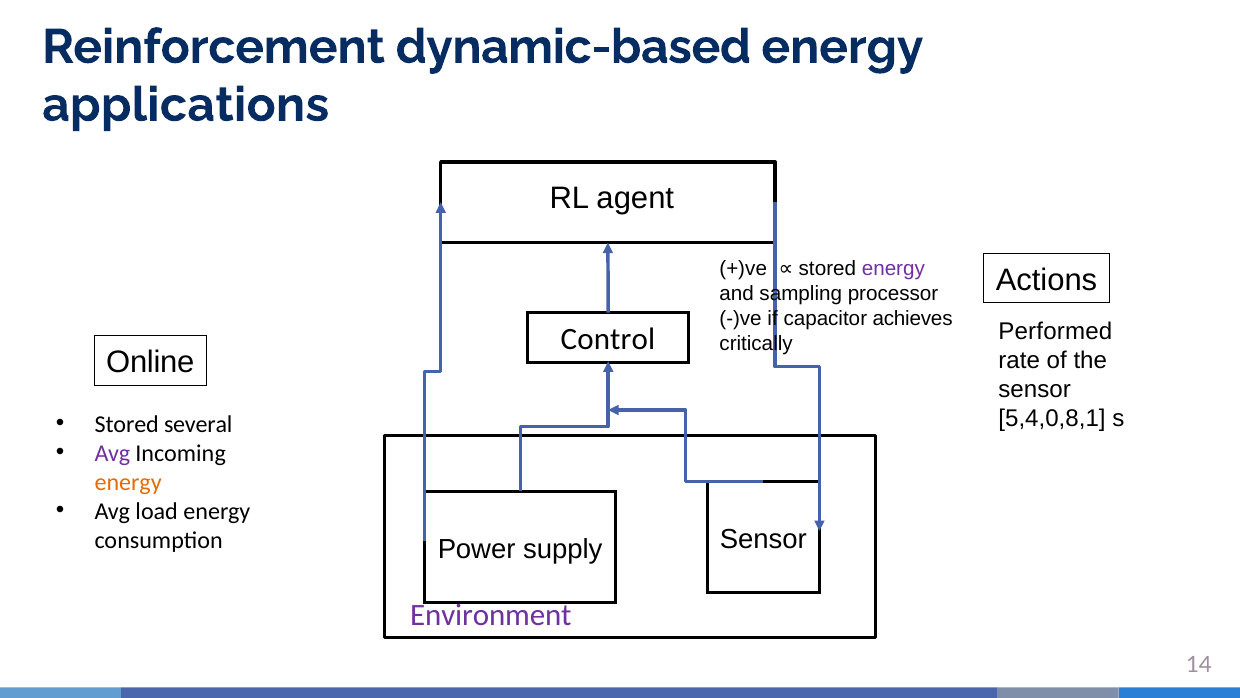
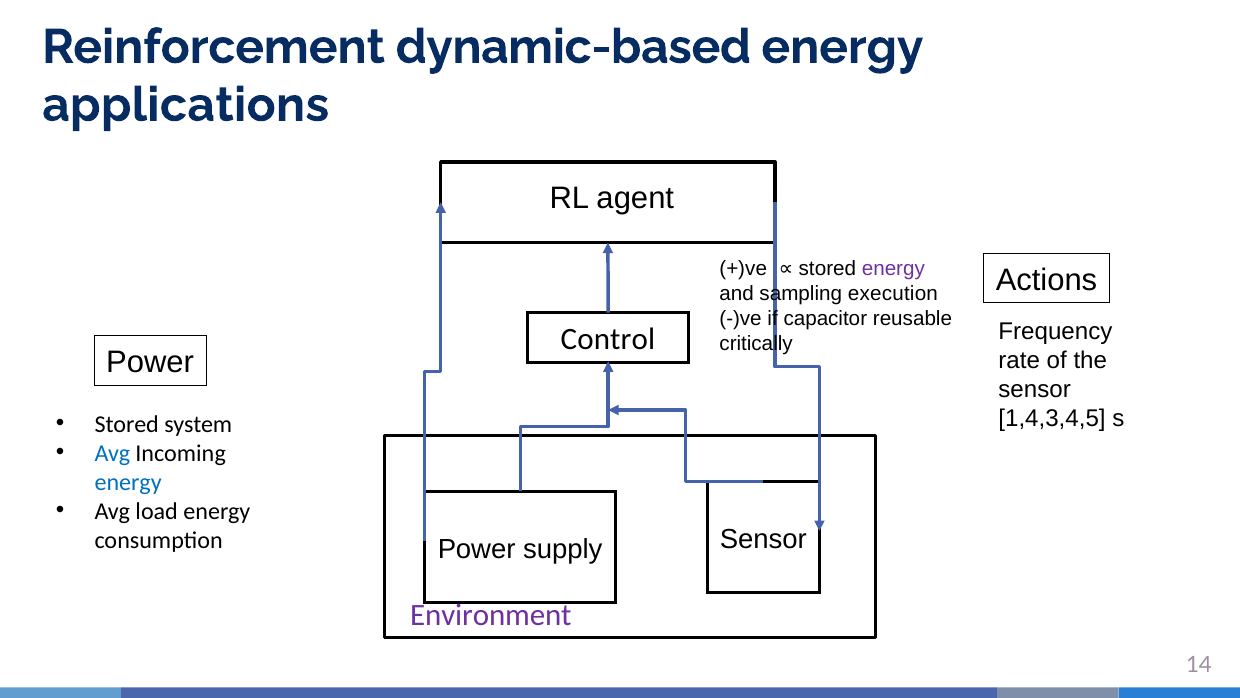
processor: processor -> execution (893, 294)
achieves: achieves -> reusable (912, 319)
Performed: Performed -> Frequency (1055, 332)
Online: Online -> Power (150, 362)
5,4,0,8,1: 5,4,0,8,1 -> 1,4,3,4,5 (1052, 419)
several: several -> system (198, 424)
Avg colour: purple -> blue (112, 453)
energy colour: orange -> blue (128, 482)
